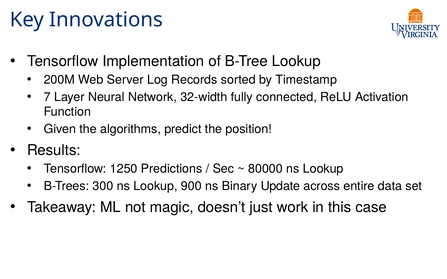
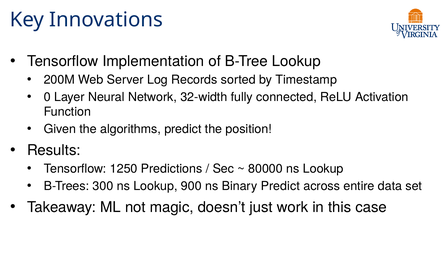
7: 7 -> 0 (47, 97)
Binary Update: Update -> Predict (280, 186)
